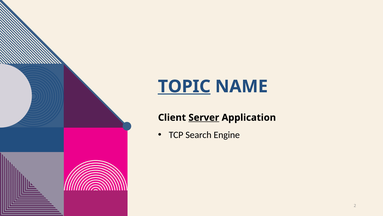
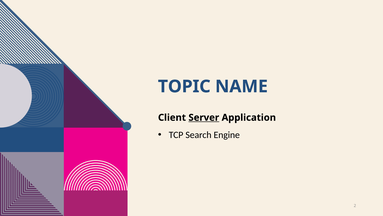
TOPIC underline: present -> none (184, 86)
